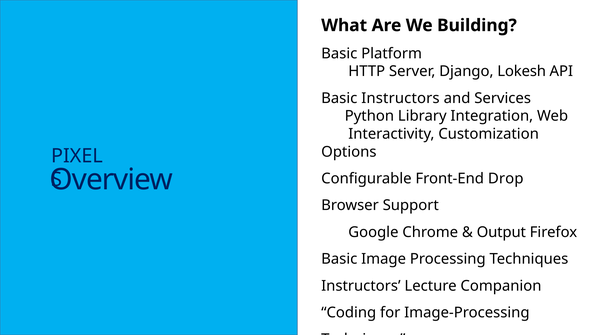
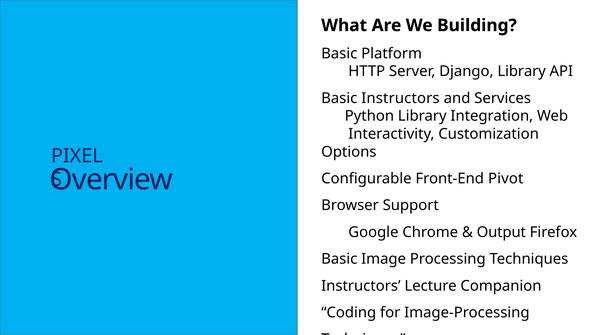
Django Lokesh: Lokesh -> Library (522, 71)
Drop: Drop -> Pivot (506, 178)
